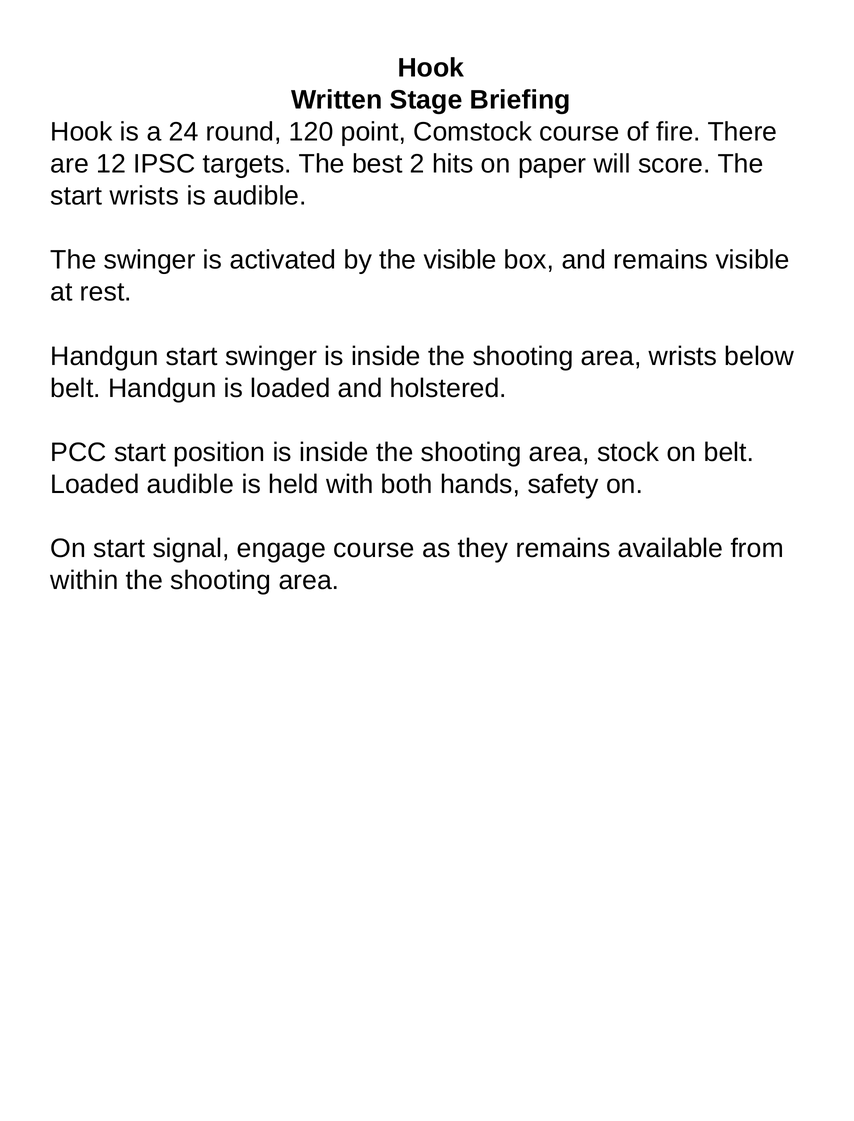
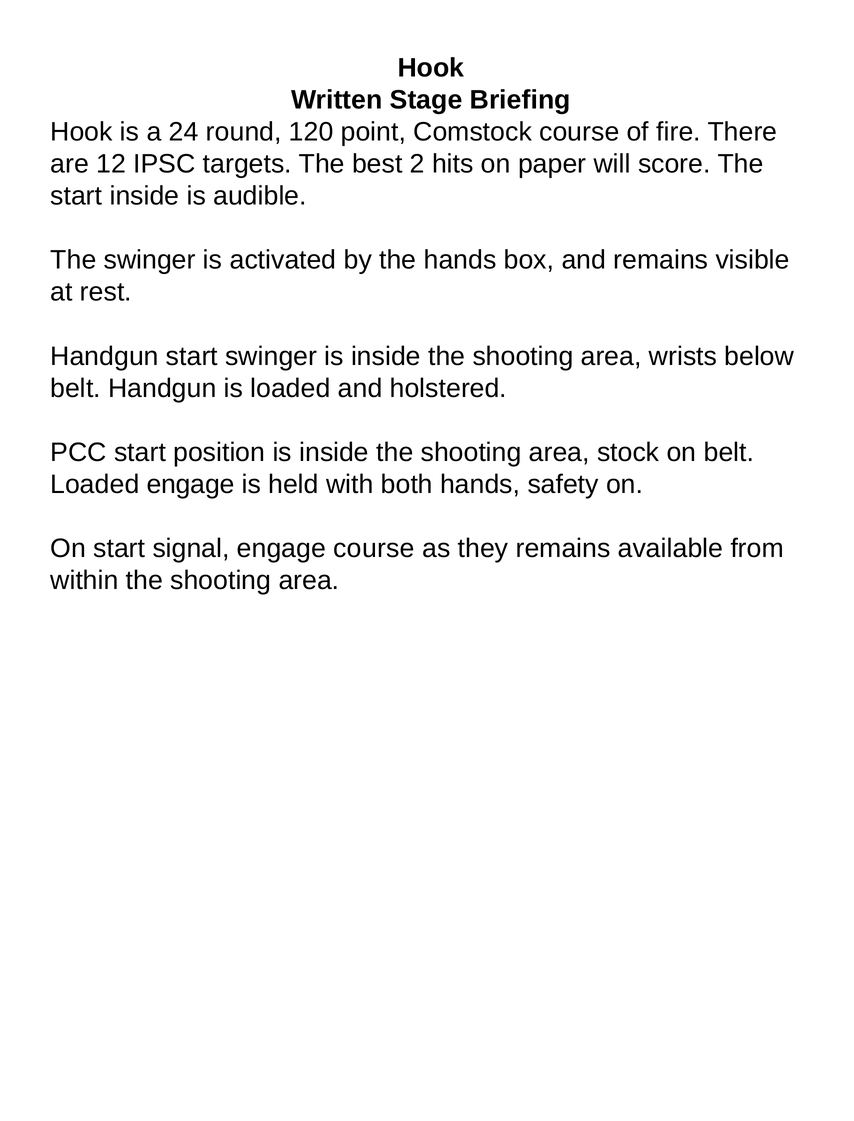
start wrists: wrists -> inside (144, 196)
the visible: visible -> hands (460, 260)
Loaded audible: audible -> engage (191, 484)
